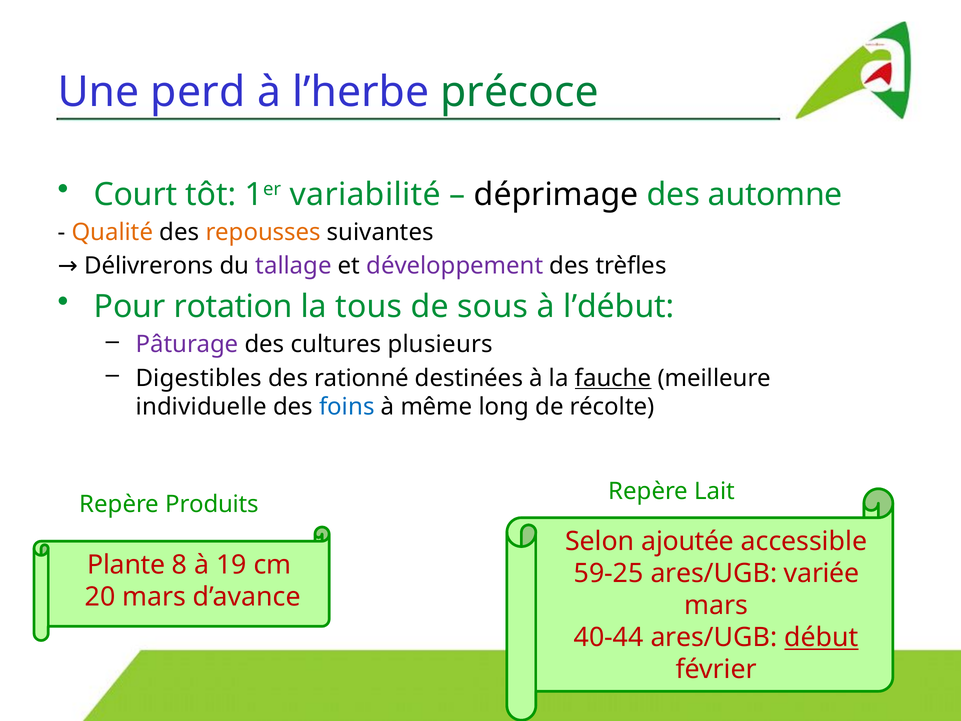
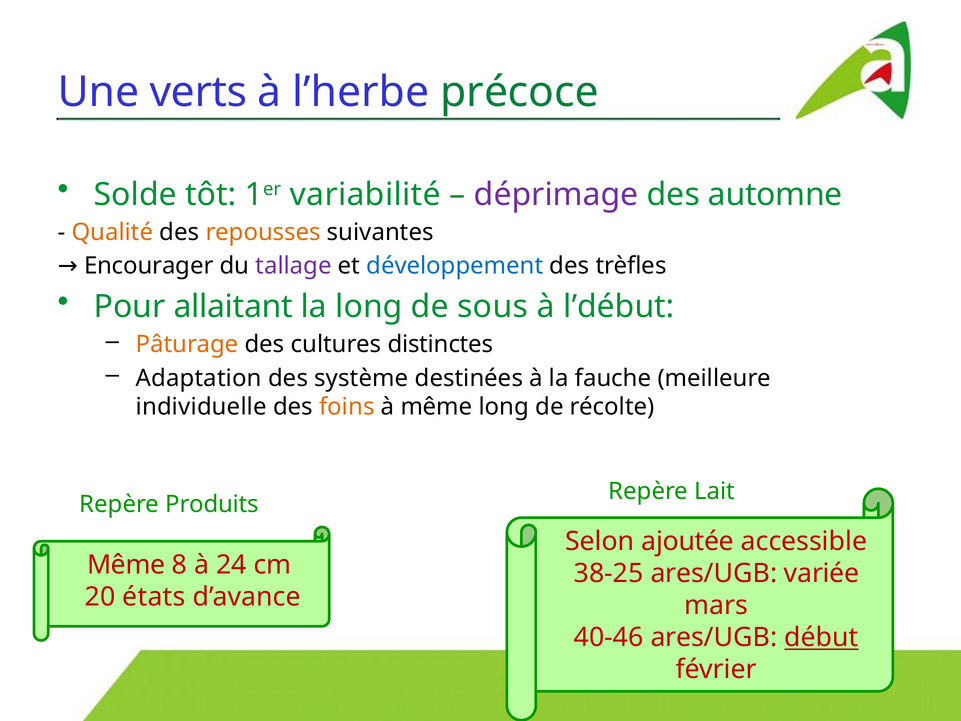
perd: perd -> verts (198, 92)
Court: Court -> Solde (135, 194)
déprimage colour: black -> purple (556, 194)
Délivrerons: Délivrerons -> Encourager (149, 266)
développement colour: purple -> blue (455, 266)
rotation: rotation -> allaitant (233, 307)
la tous: tous -> long (369, 307)
Pâturage colour: purple -> orange (187, 344)
plusieurs: plusieurs -> distinctes (440, 344)
Digestibles: Digestibles -> Adaptation (199, 378)
rationné: rationné -> système (361, 378)
fauche underline: present -> none (613, 378)
foins colour: blue -> orange (347, 407)
Plante: Plante -> Même (126, 565)
19: 19 -> 24 (231, 565)
59-25: 59-25 -> 38-25 (609, 573)
20 mars: mars -> états (154, 597)
40-44: 40-44 -> 40-46 (609, 637)
